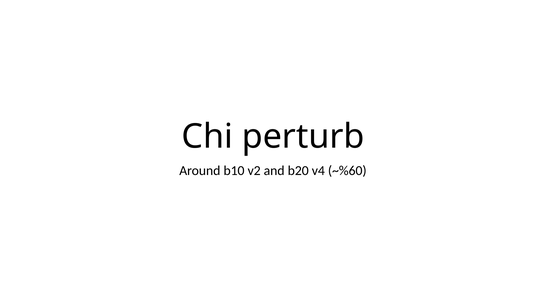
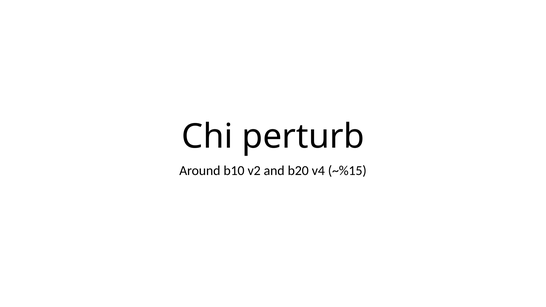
~%60: ~%60 -> ~%15 (347, 171)
